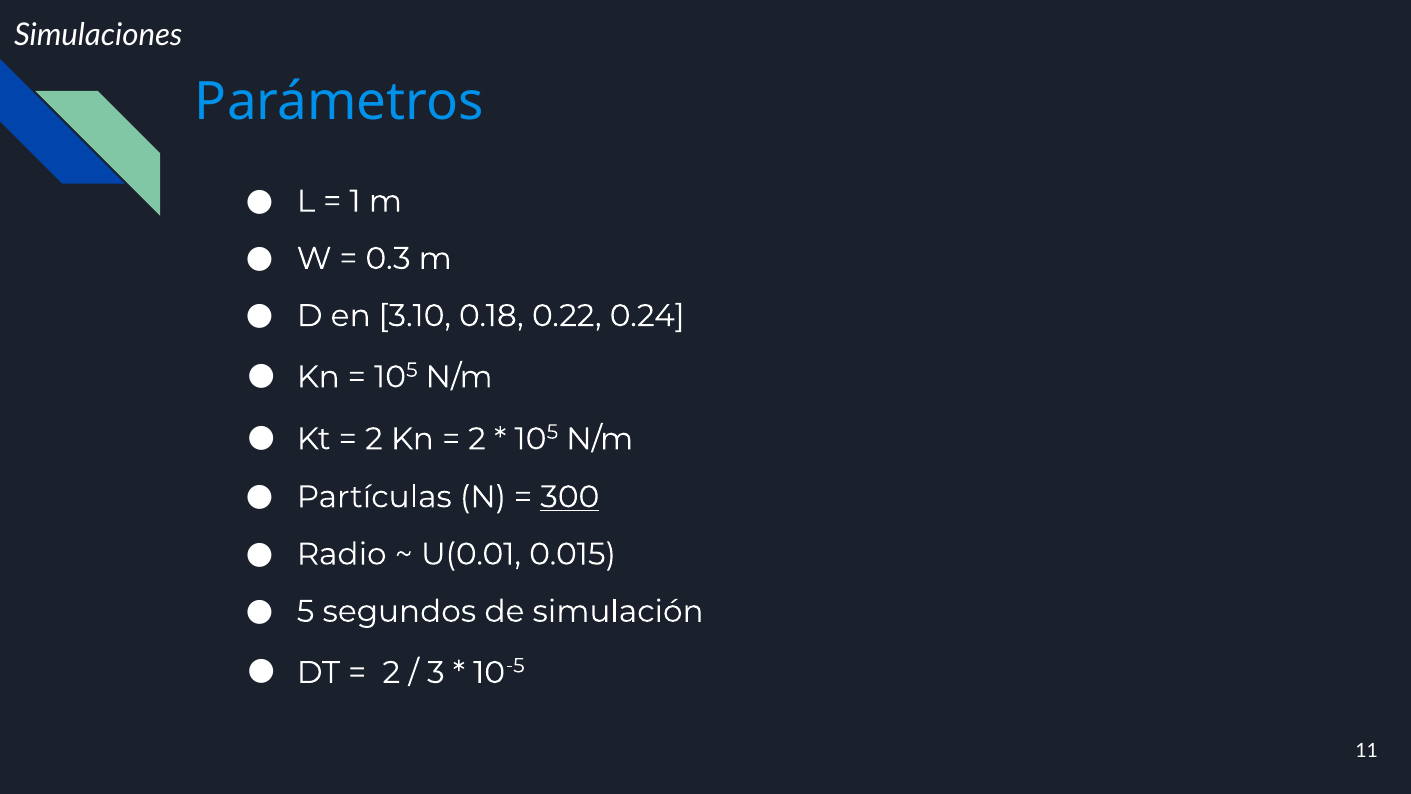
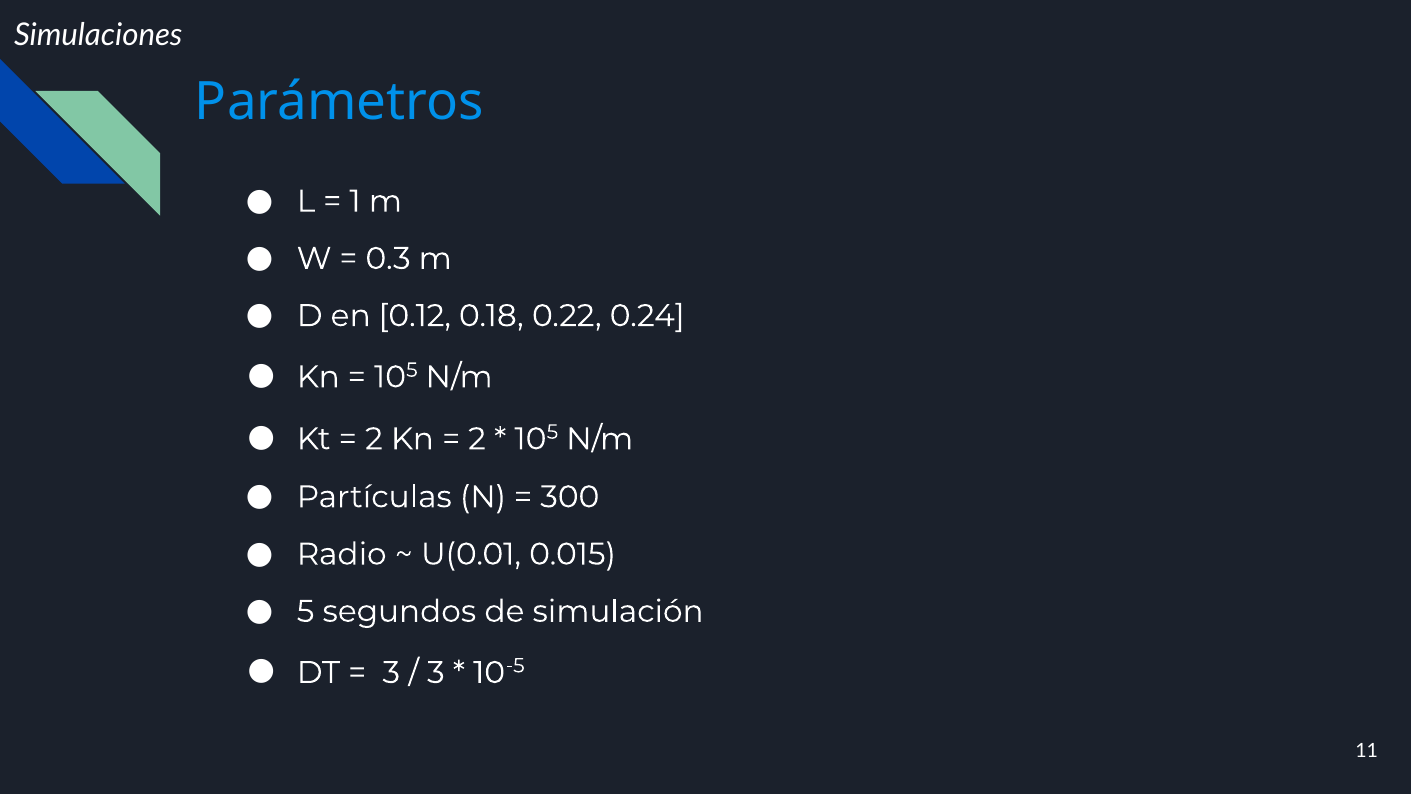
3.10: 3.10 -> 0.12 (415, 316)
300 underline: present -> none (570, 497)
2: 2 -> 3 (391, 672)
